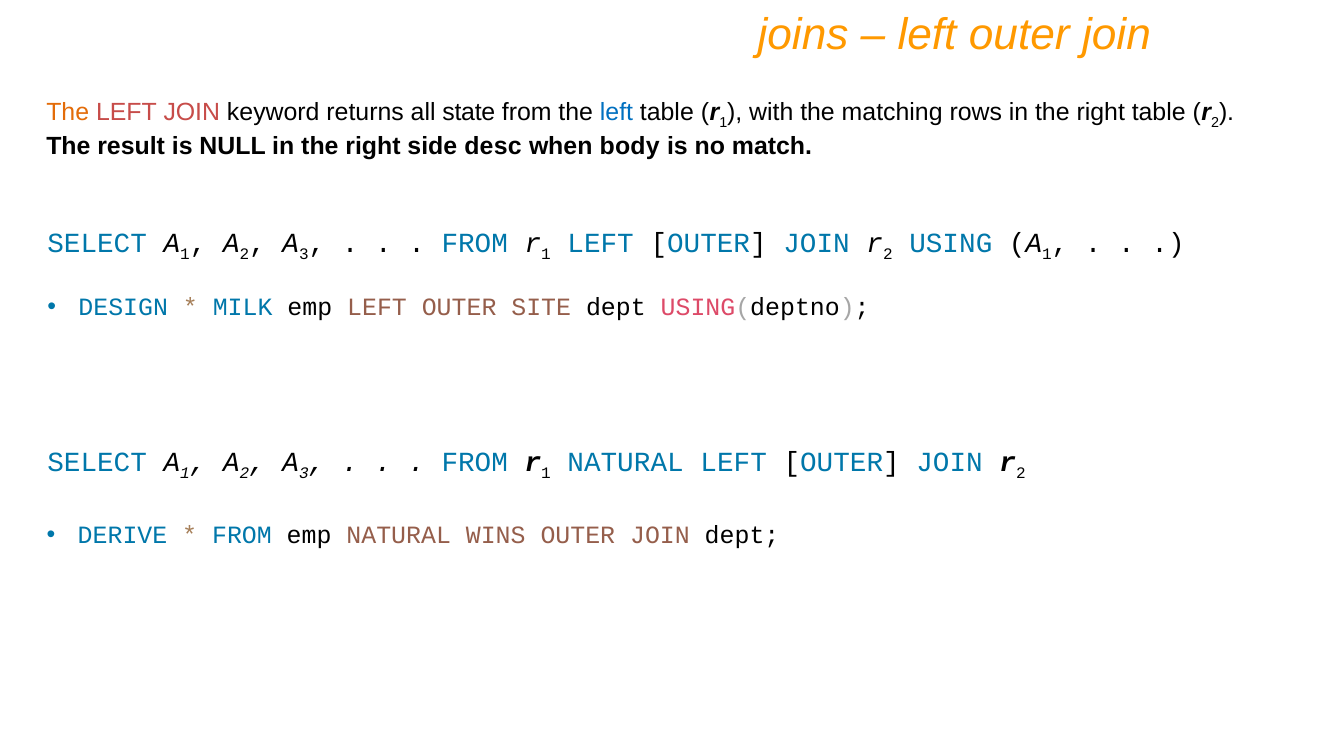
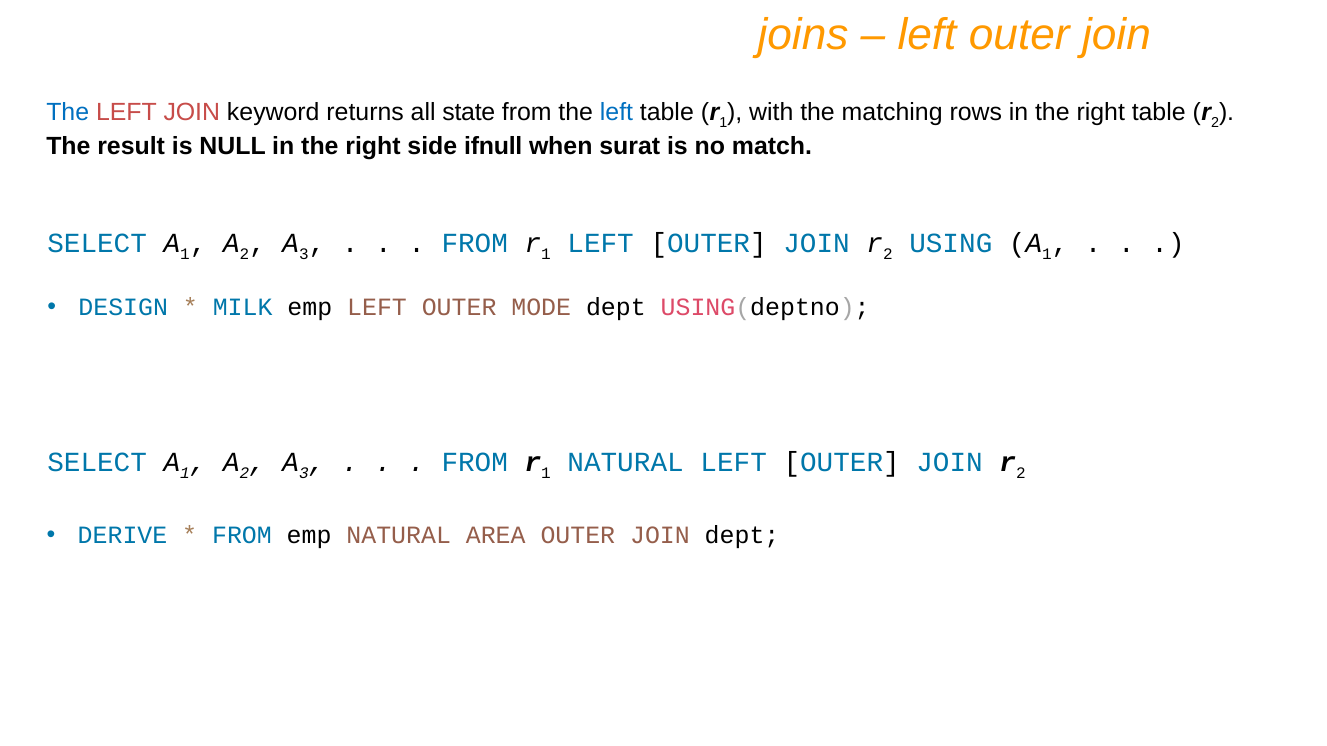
The colour: orange -> blue (68, 113)
desc: desc -> ifnull (493, 147)
body: body -> surat (630, 147)
SITE: SITE -> MODE (541, 308)
WINS: WINS -> AREA (496, 536)
